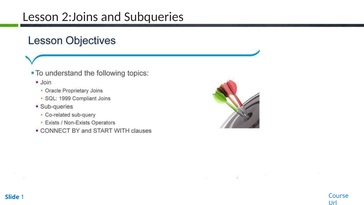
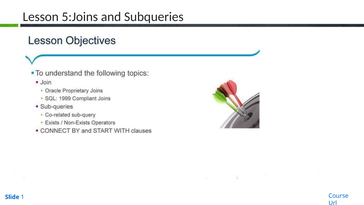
2:Joins: 2:Joins -> 5:Joins (80, 17)
